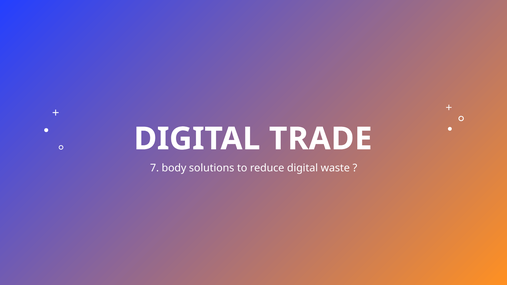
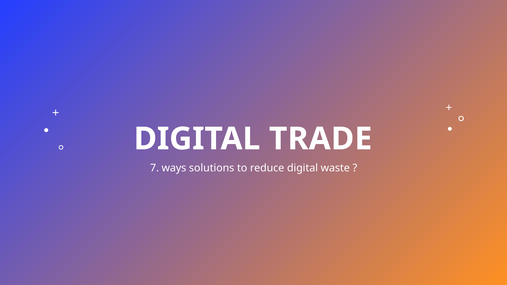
body: body -> ways (174, 168)
